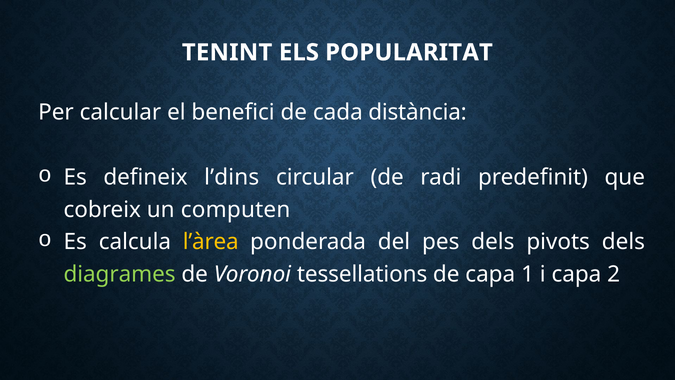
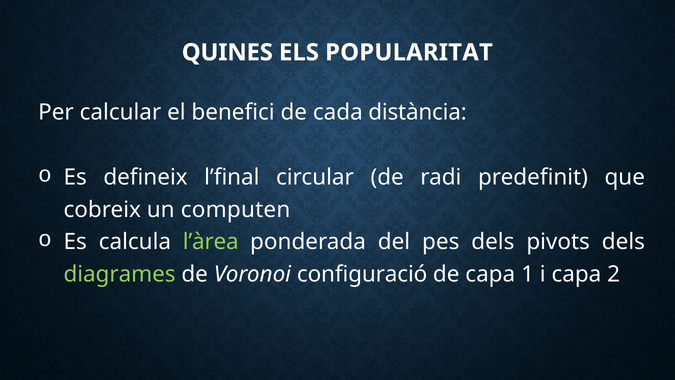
TENINT: TENINT -> QUINES (227, 52)
l’dins: l’dins -> l’final (232, 177)
l’àrea colour: yellow -> light green (211, 242)
tessellations: tessellations -> configuració (362, 274)
